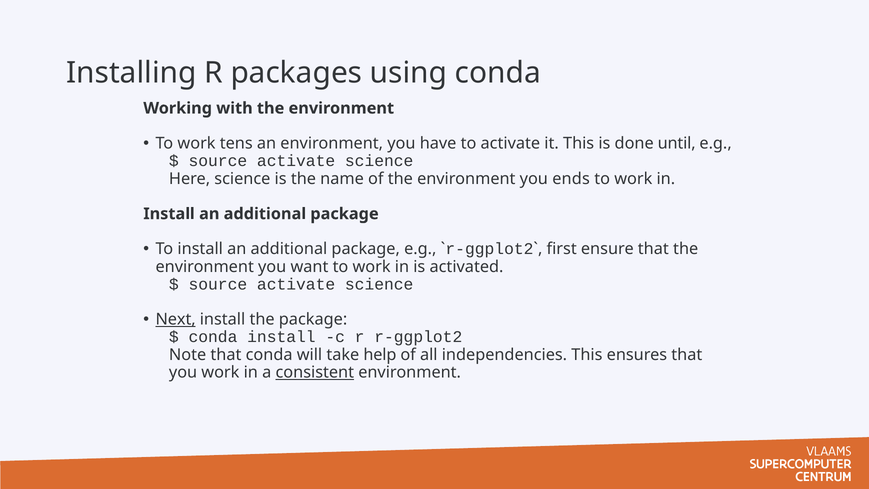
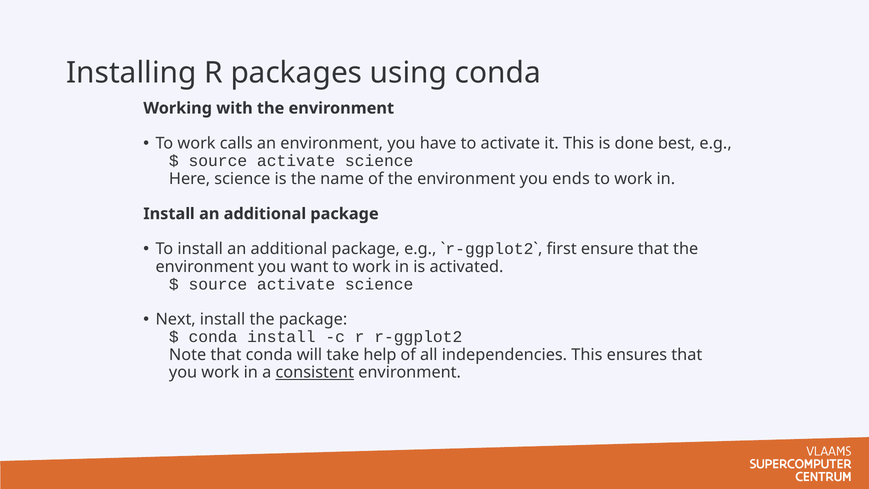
tens: tens -> calls (236, 143)
until: until -> best (677, 143)
Next underline: present -> none (176, 319)
